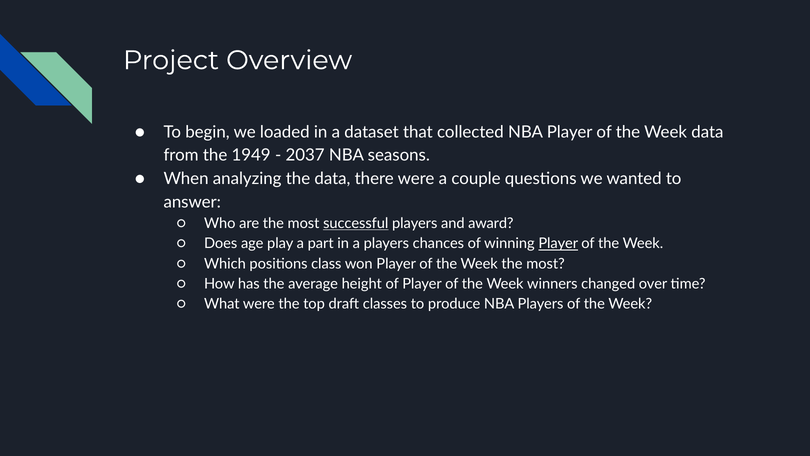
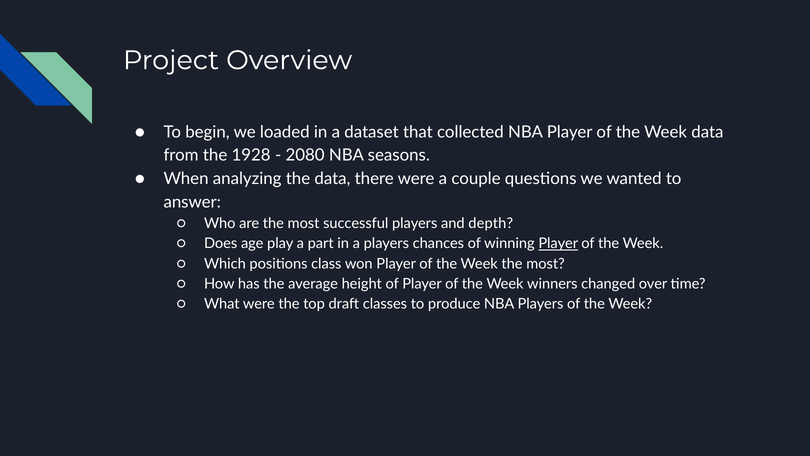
1949: 1949 -> 1928 (251, 155)
2037: 2037 -> 2080 (305, 155)
successful underline: present -> none (356, 223)
award: award -> depth (491, 223)
